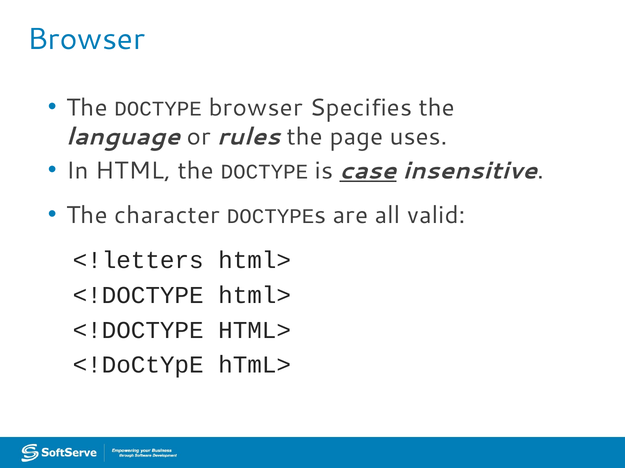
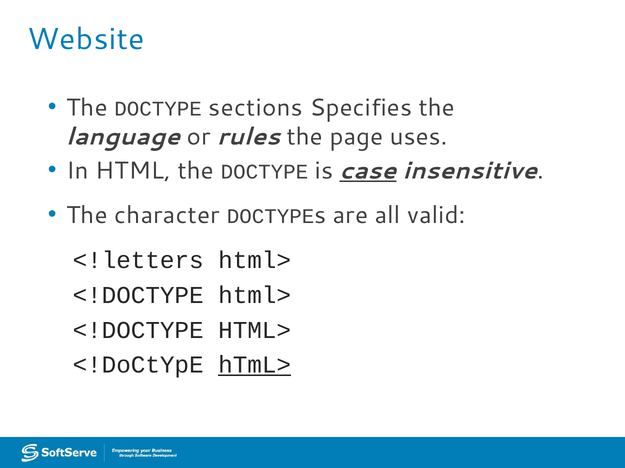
Browser: Browser -> Website (86, 39)
DOCTYPE browser: browser -> sections (256, 108)
hTmL> underline: none -> present (255, 365)
